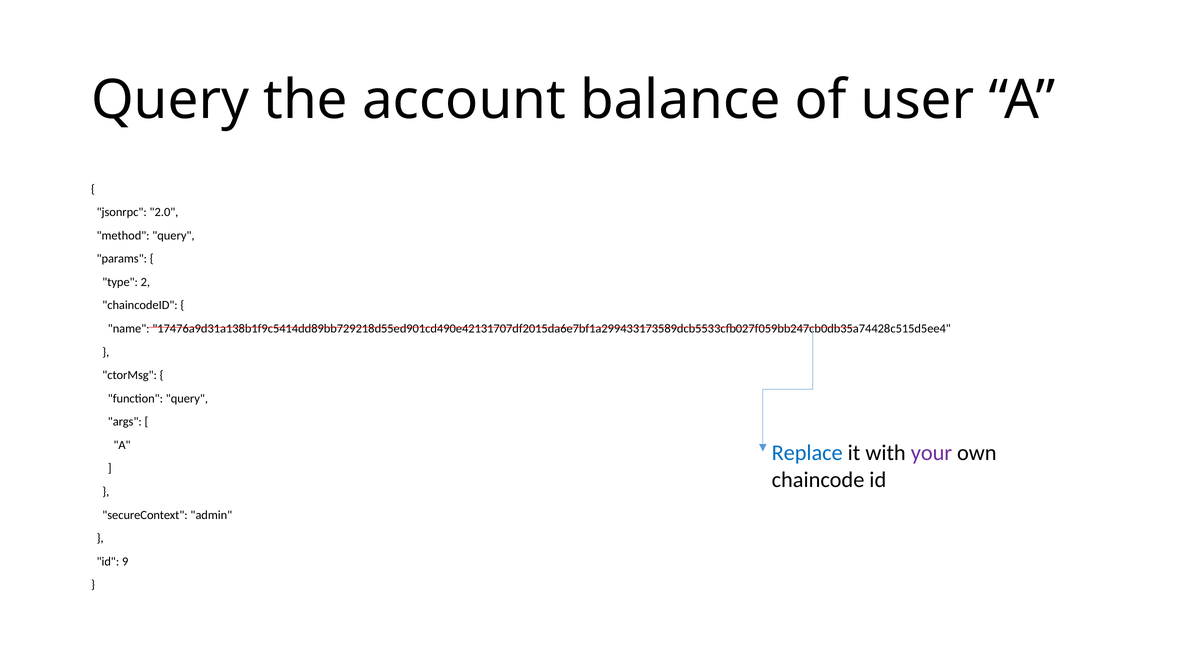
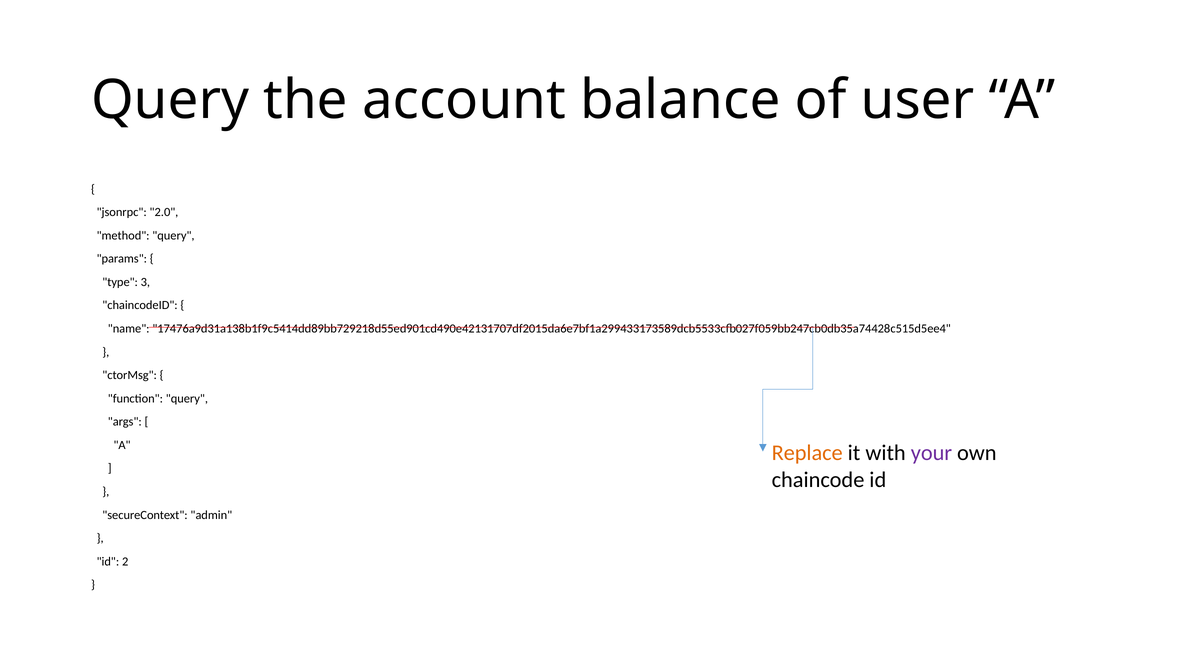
2: 2 -> 3 (145, 282)
Replace colour: blue -> orange (807, 453)
9: 9 -> 2 (125, 562)
